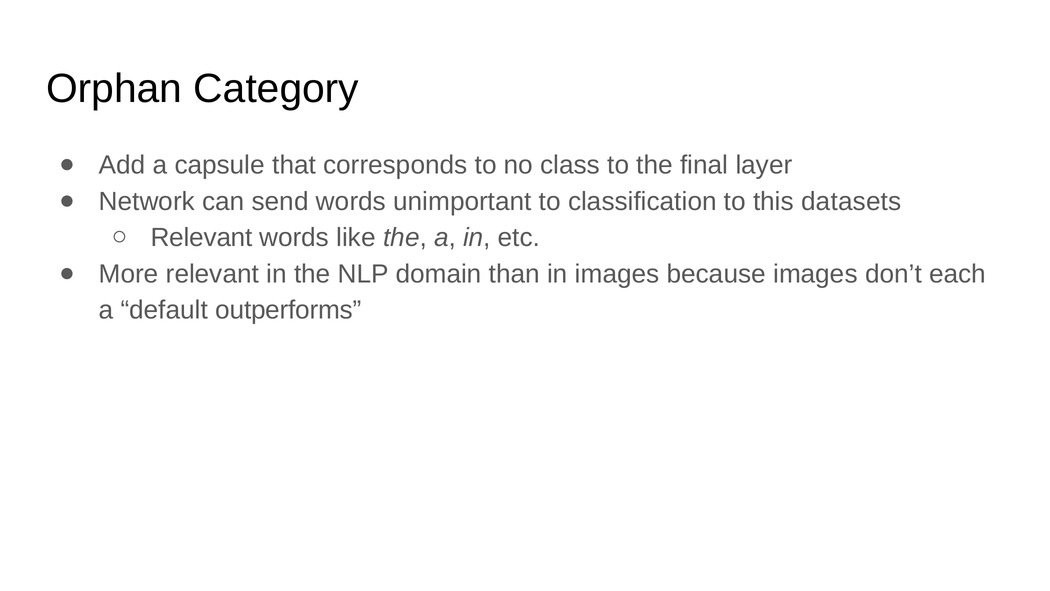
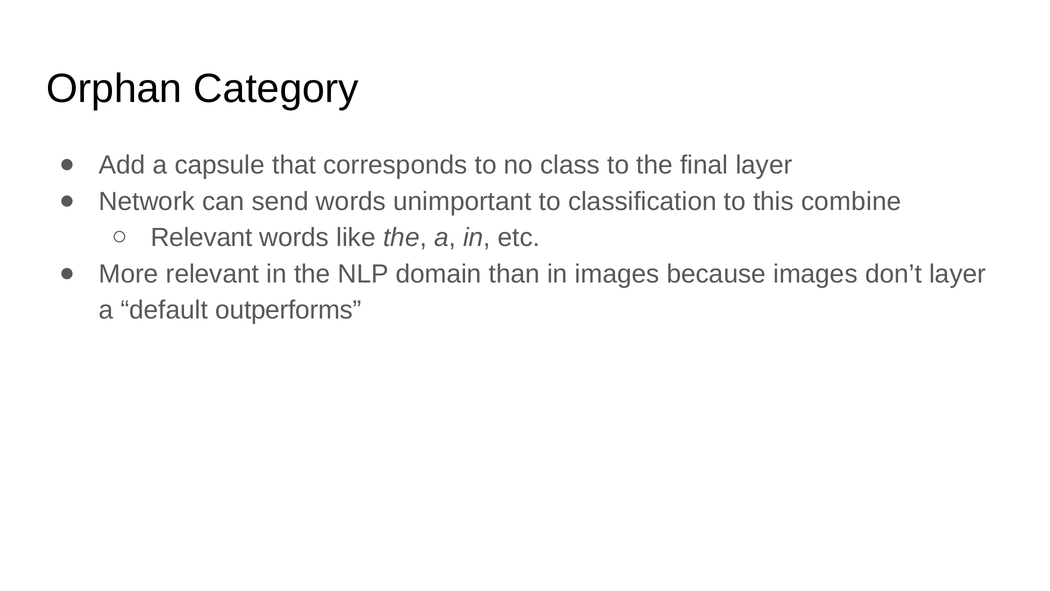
datasets: datasets -> combine (851, 201)
don’t each: each -> layer (958, 274)
